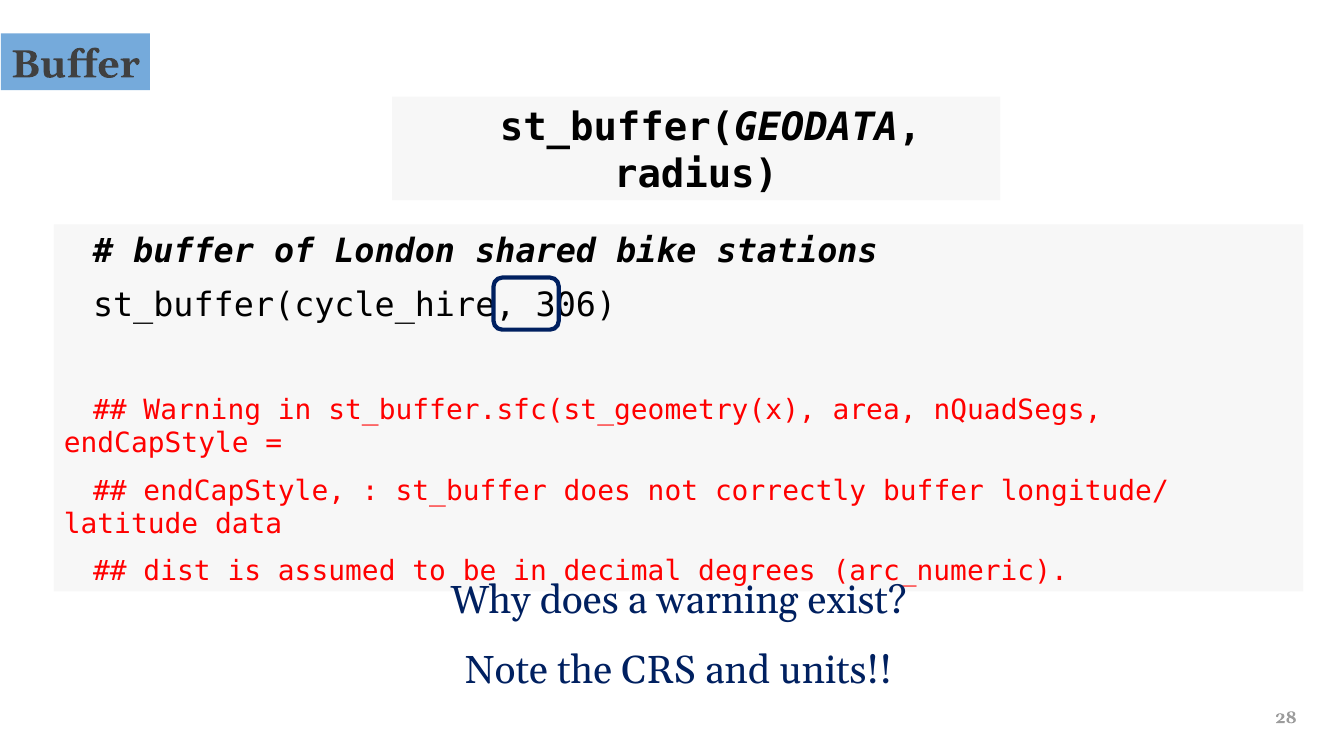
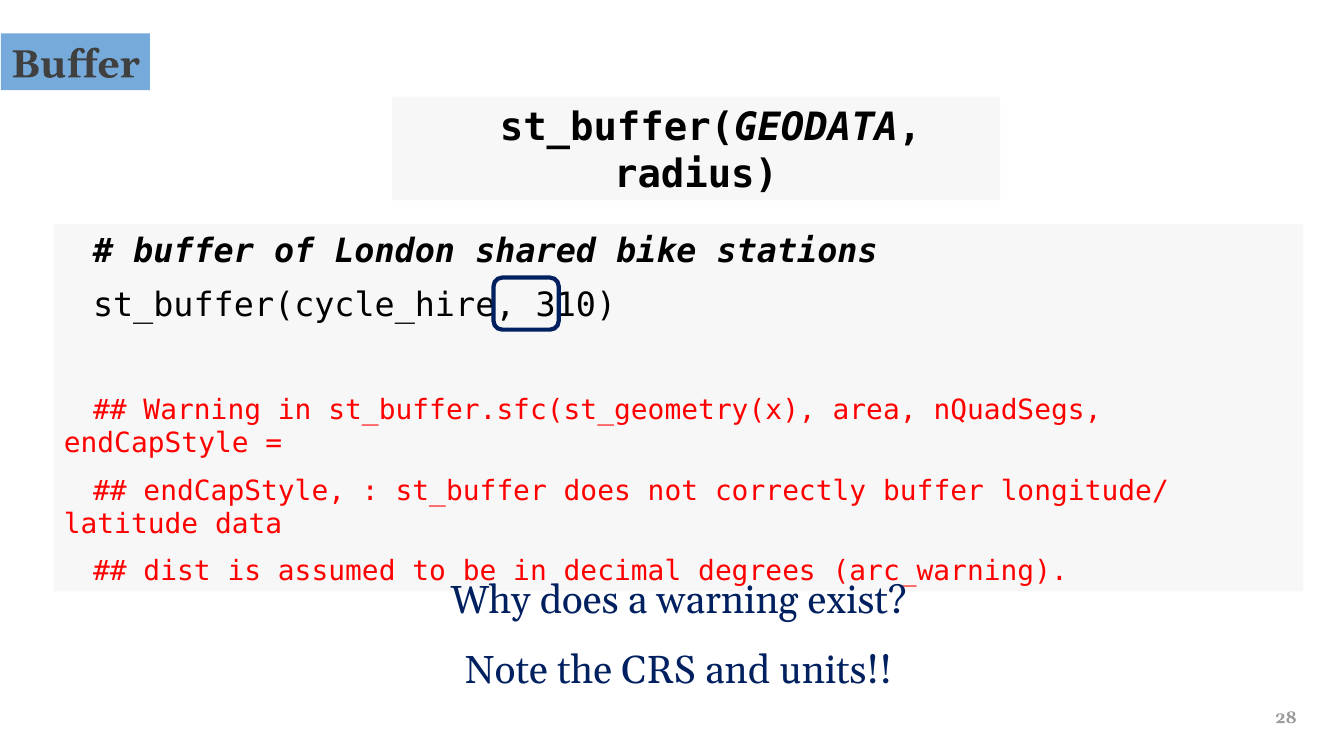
306: 306 -> 310 (576, 306)
arc_numeric: arc_numeric -> arc_warning (950, 572)
